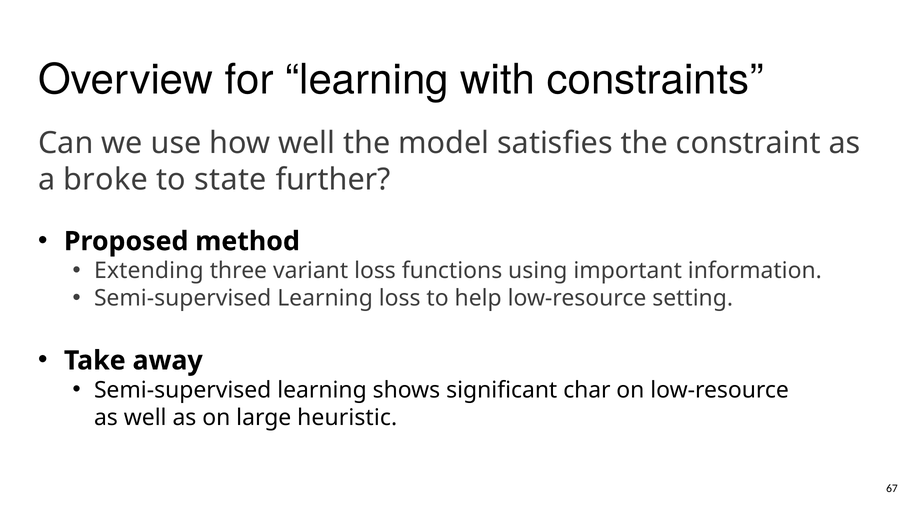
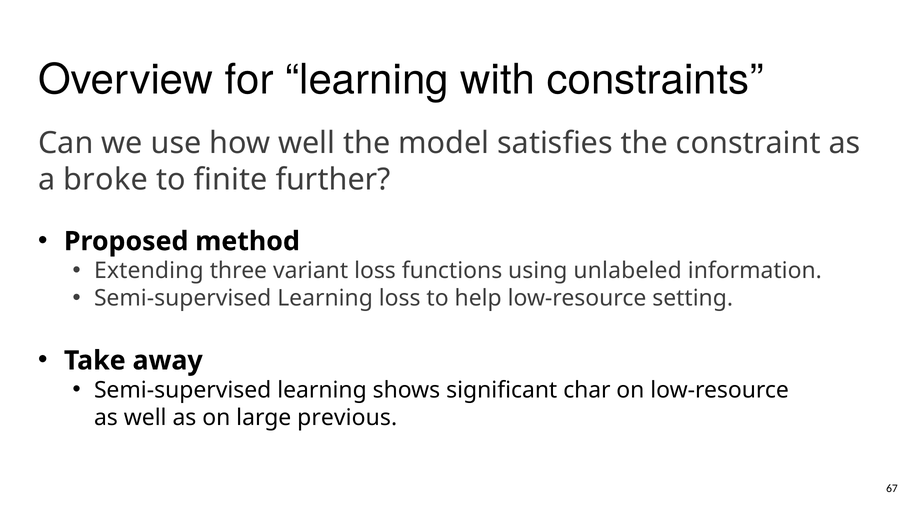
state: state -> finite (231, 180)
important: important -> unlabeled (628, 271)
heuristic: heuristic -> previous (347, 418)
